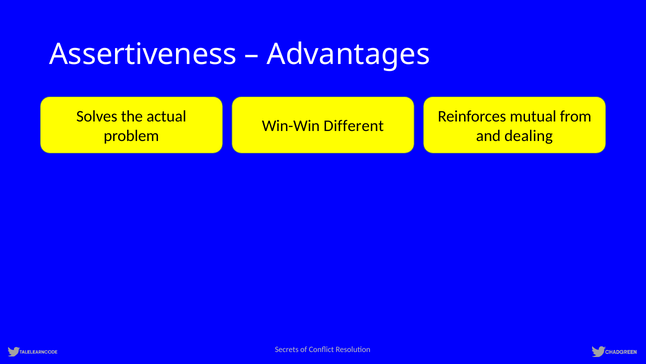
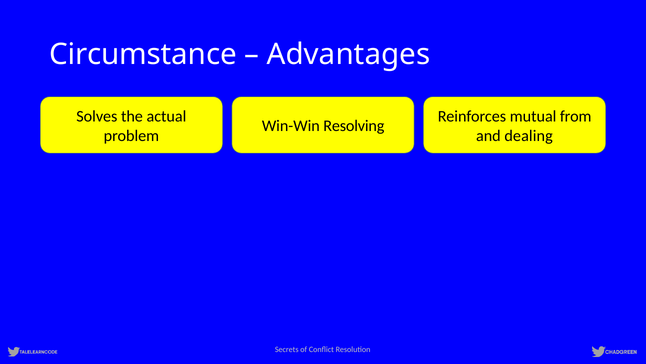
Assertiveness: Assertiveness -> Circumstance (143, 54)
Different: Different -> Resolving (354, 126)
